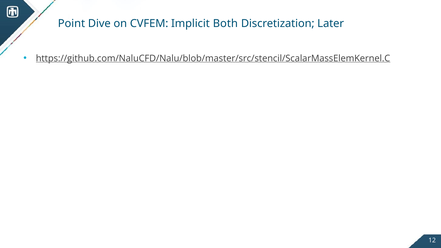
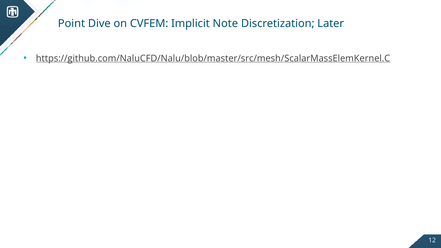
Both: Both -> Note (225, 23)
https://github.com/NaluCFD/Nalu/blob/master/src/stencil/ScalarMassElemKernel.C: https://github.com/NaluCFD/Nalu/blob/master/src/stencil/ScalarMassElemKernel.C -> https://github.com/NaluCFD/Nalu/blob/master/src/mesh/ScalarMassElemKernel.C (213, 59)
